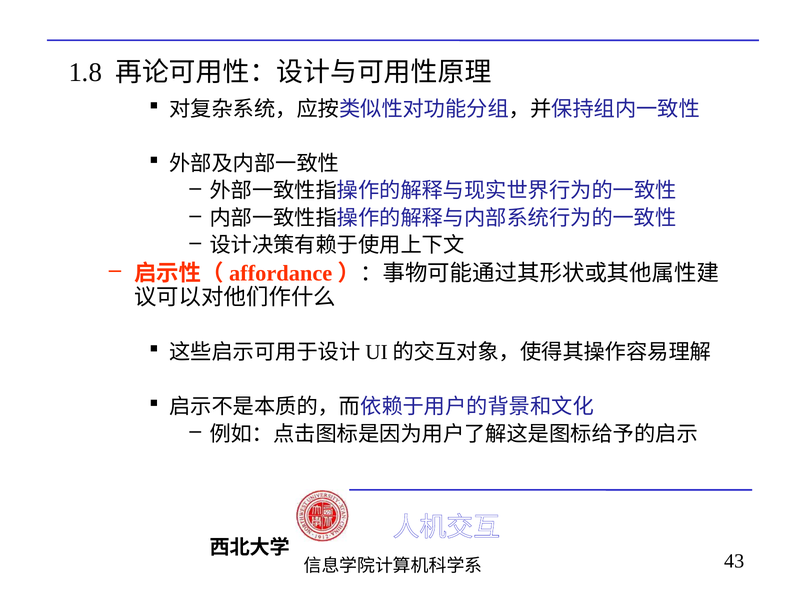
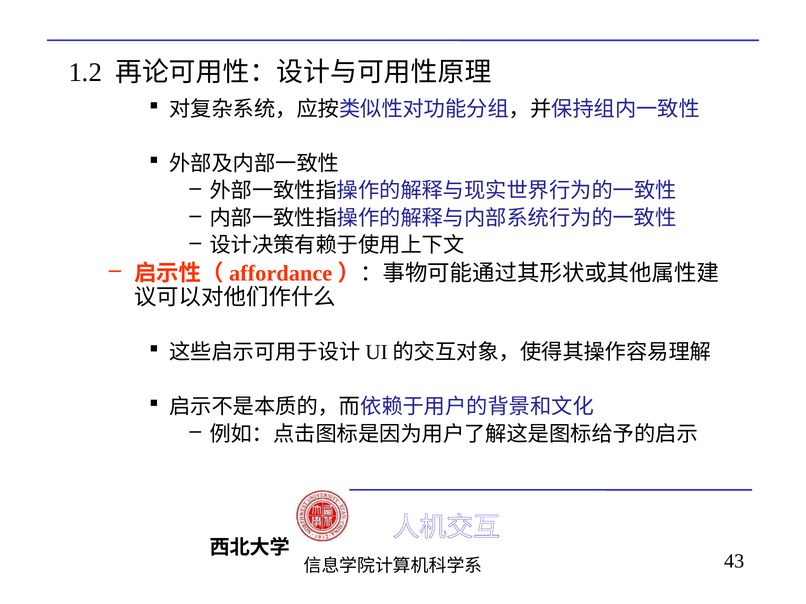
1.8: 1.8 -> 1.2 (85, 72)
